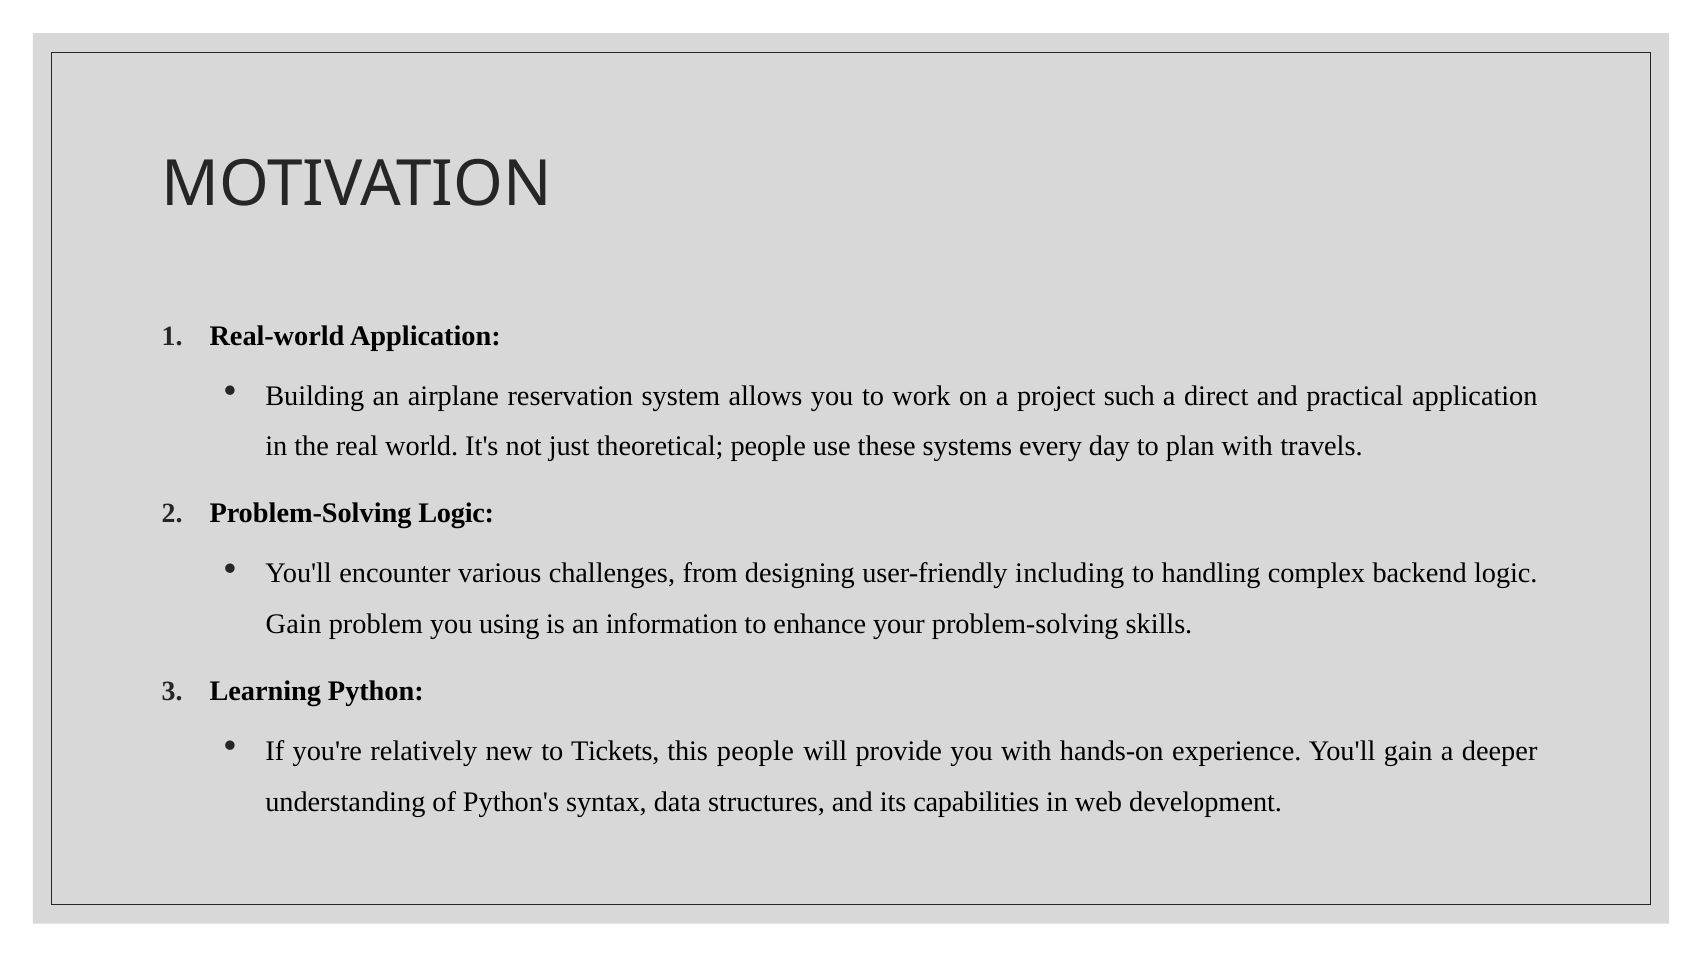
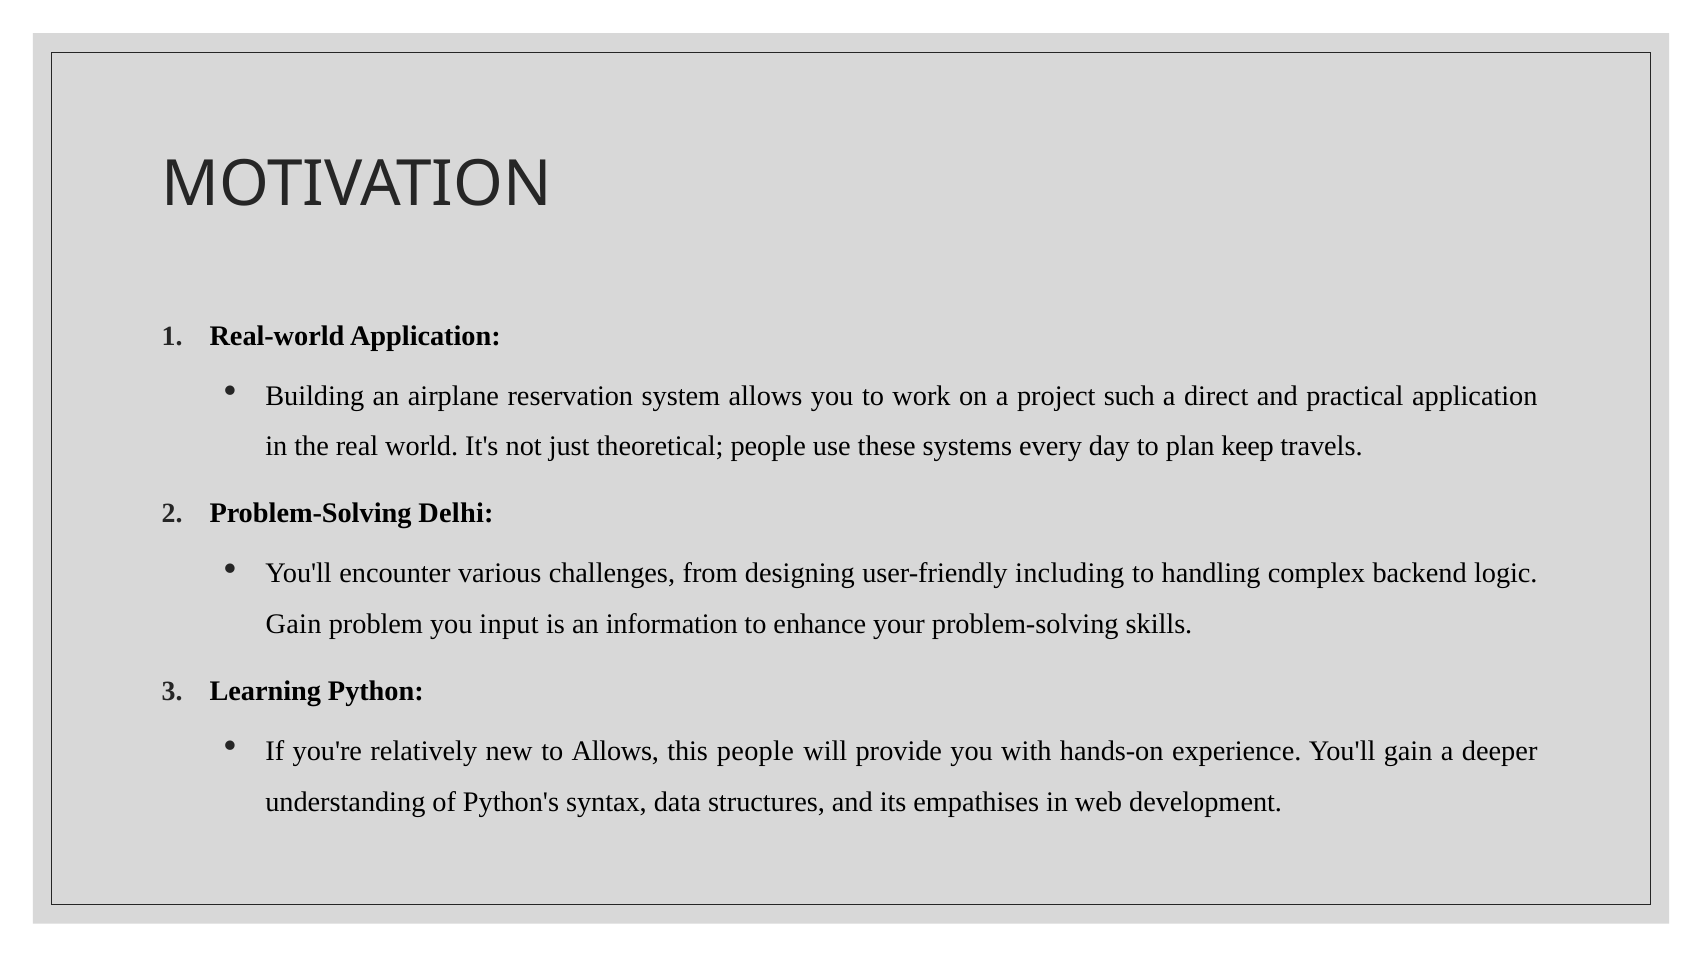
plan with: with -> keep (1248, 447)
Problem-Solving Logic: Logic -> Delhi (456, 514)
using: using -> input (509, 625)
to Tickets: Tickets -> Allows (615, 752)
capabilities: capabilities -> empathises (976, 803)
